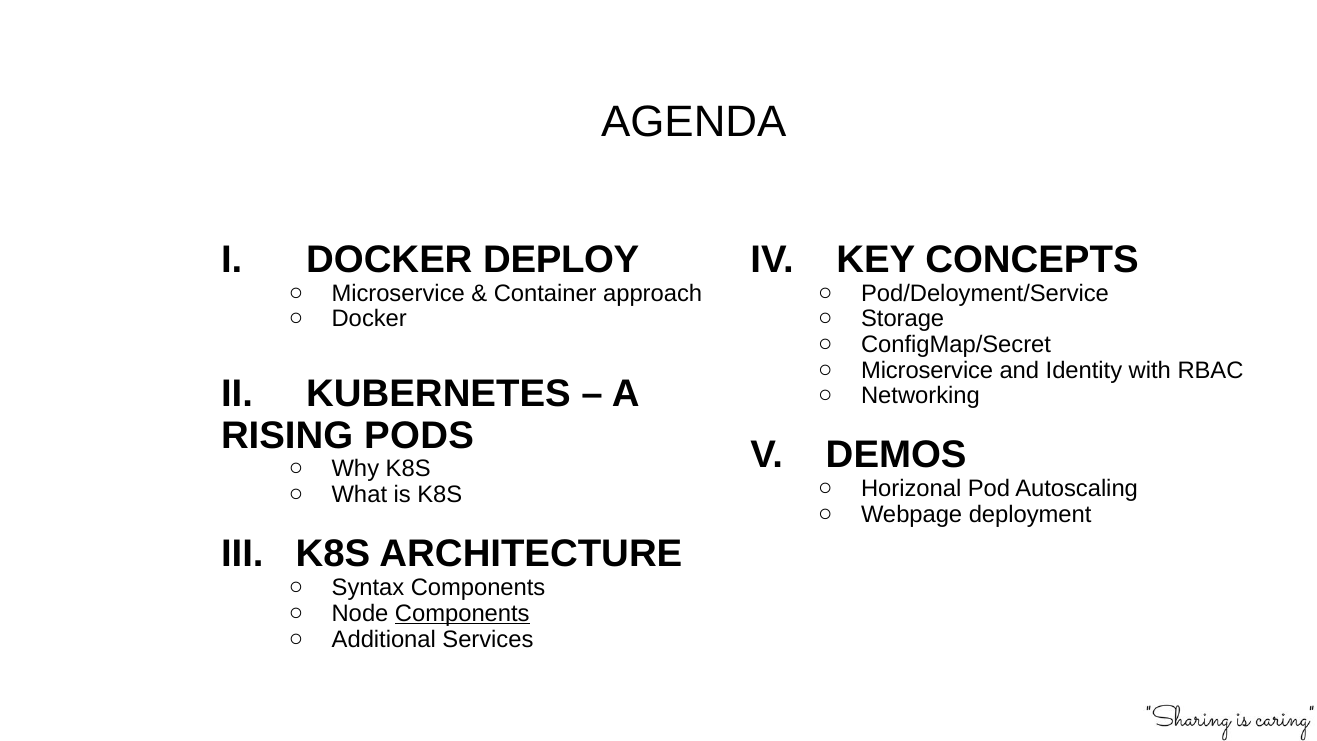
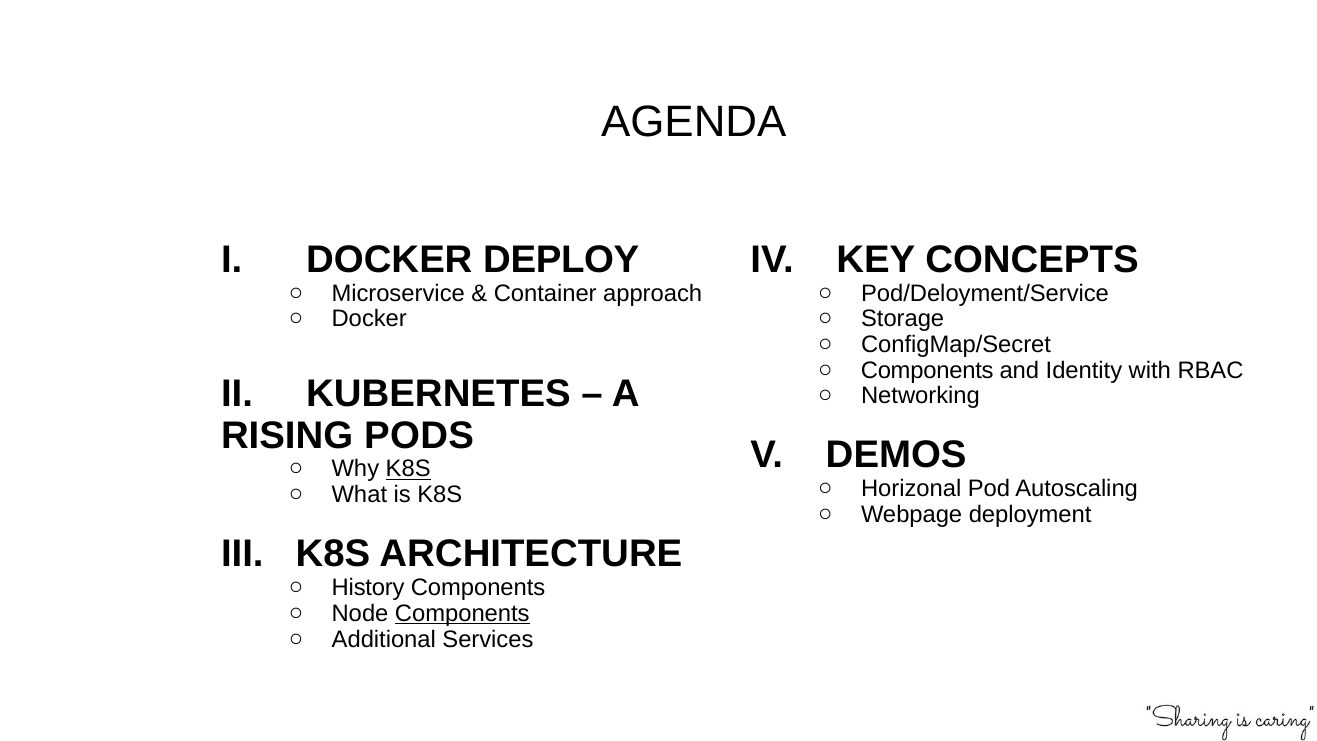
Microservice: Microservice -> Components (927, 370)
K8S underline: none -> present (408, 469)
Syntax: Syntax -> History (368, 588)
